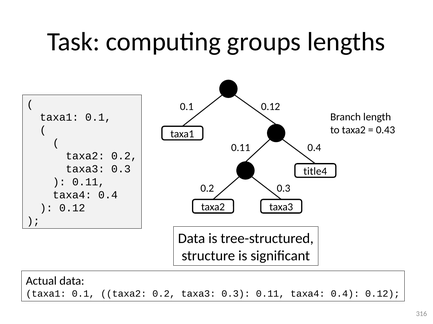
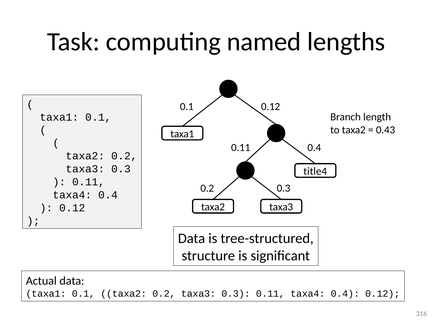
groups: groups -> named (264, 42)
